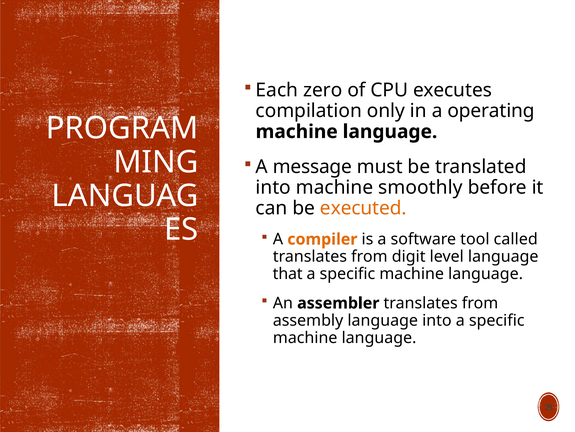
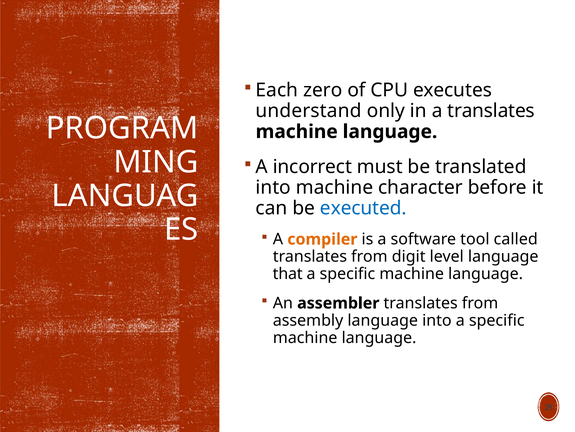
compilation: compilation -> understand (309, 111)
a operating: operating -> translates (491, 111)
message: message -> incorrect (312, 167)
smoothly: smoothly -> character (420, 187)
executed colour: orange -> blue (363, 208)
